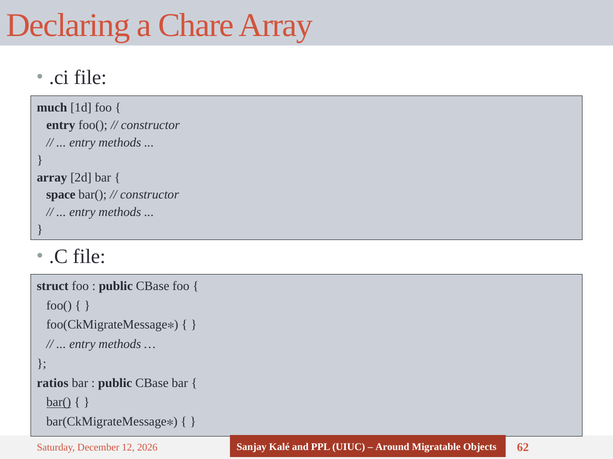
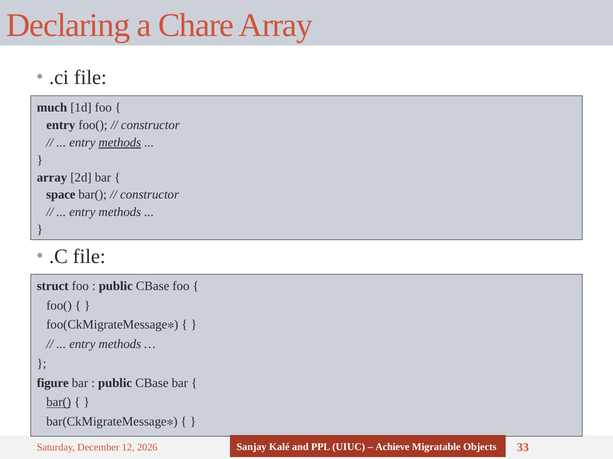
methods underline: none -> present (120, 143)
ratios: ratios -> figure (53, 384)
Around: Around -> Achieve (392, 448)
62: 62 -> 33 (523, 448)
